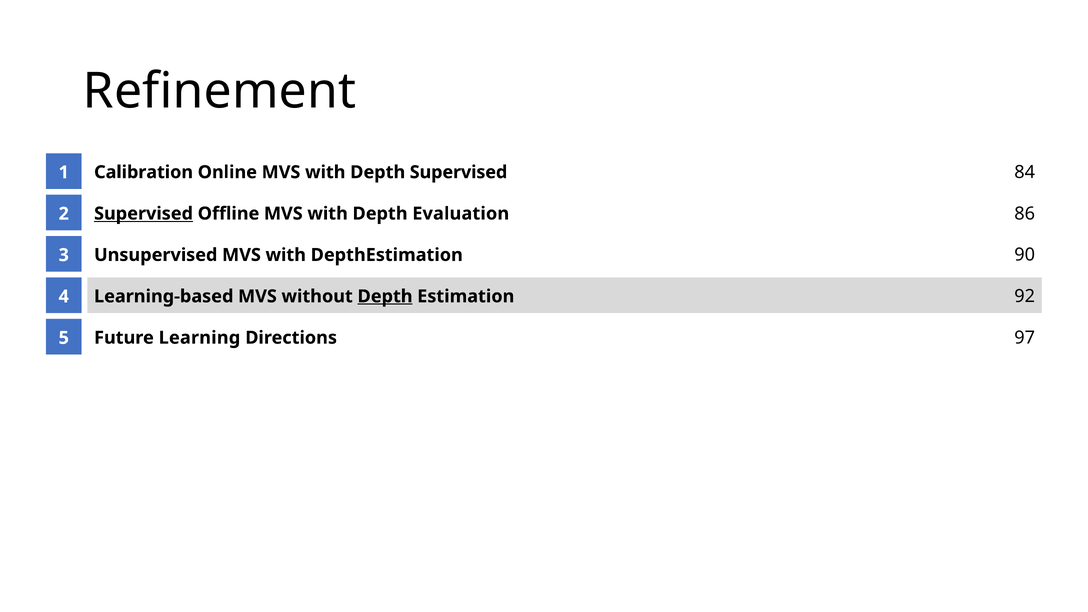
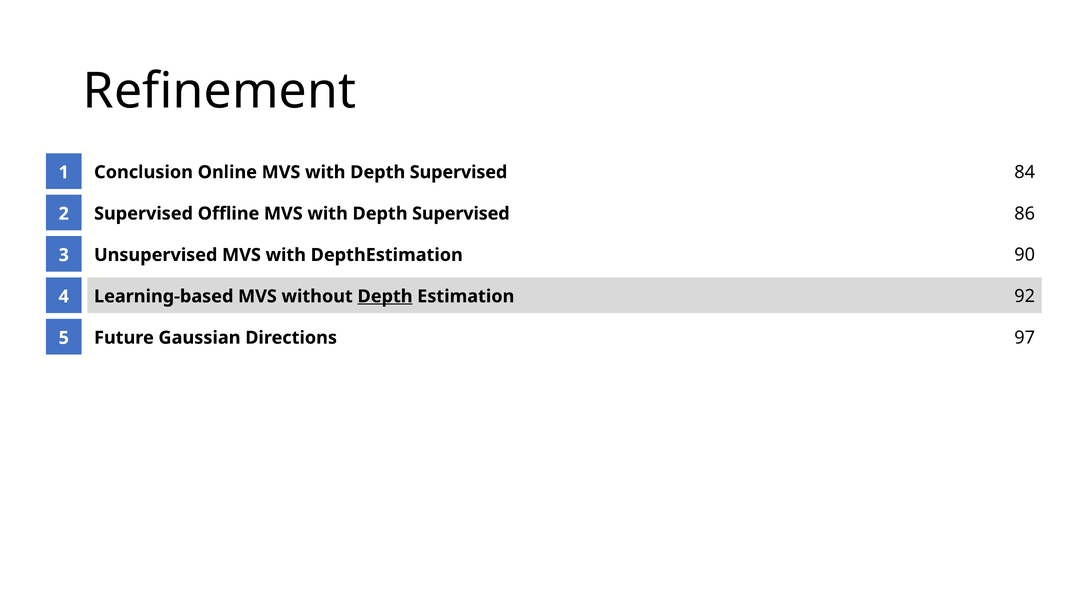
Calibration: Calibration -> Conclusion (144, 172)
Supervised underline: present -> none (144, 214)
Evaluation: Evaluation -> Supervised (461, 214)
Learning: Learning -> Gaussian (199, 338)
